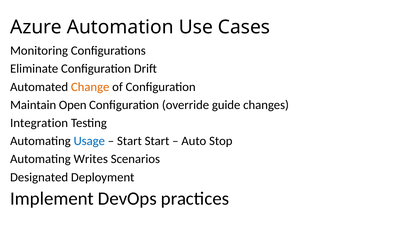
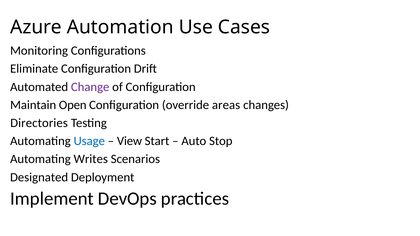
Change colour: orange -> purple (90, 87)
guide: guide -> areas (226, 105)
Integration: Integration -> Directories (39, 123)
Start: Start -> View (129, 141)
